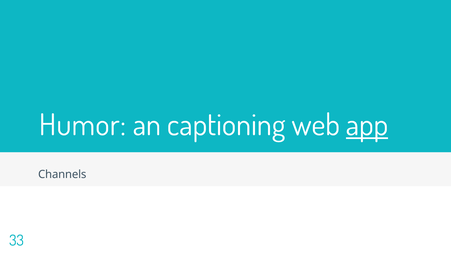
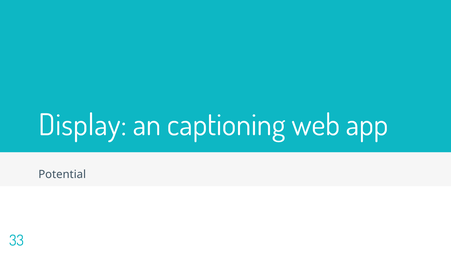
Humor: Humor -> Display (83, 125)
app underline: present -> none (367, 125)
Channels: Channels -> Potential (62, 174)
